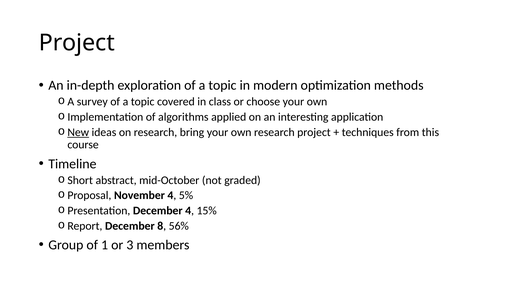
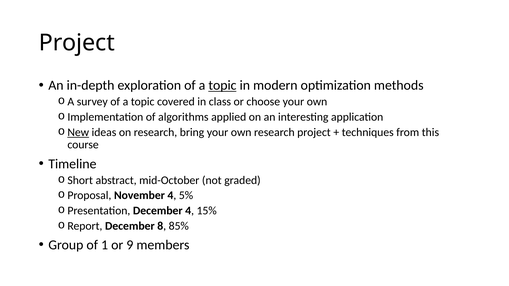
topic underline: none -> present (222, 85)
56%: 56% -> 85% (179, 226)
3: 3 -> 9 (130, 245)
